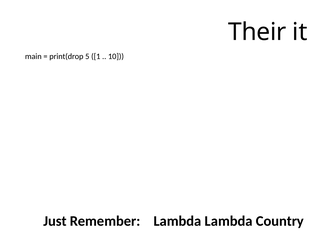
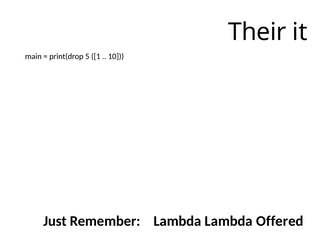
Country: Country -> Offered (280, 220)
